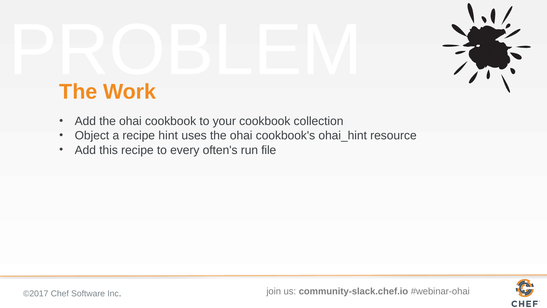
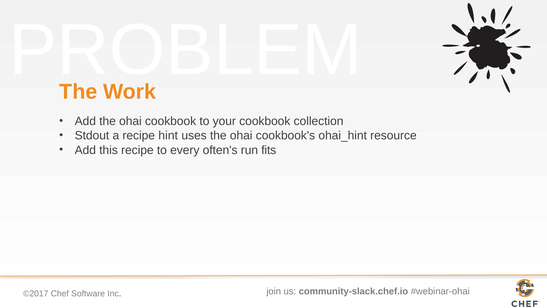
Object: Object -> Stdout (92, 136)
file: file -> fits (269, 150)
